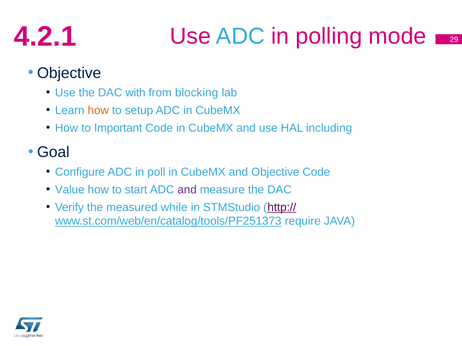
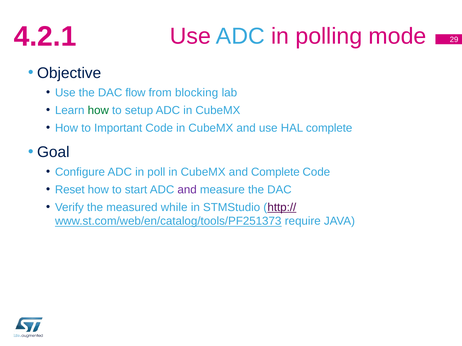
with: with -> flow (135, 93)
how colour: orange -> green (98, 111)
HAL including: including -> complete (329, 128)
and Objective: Objective -> Complete (275, 172)
Value: Value -> Reset (70, 190)
